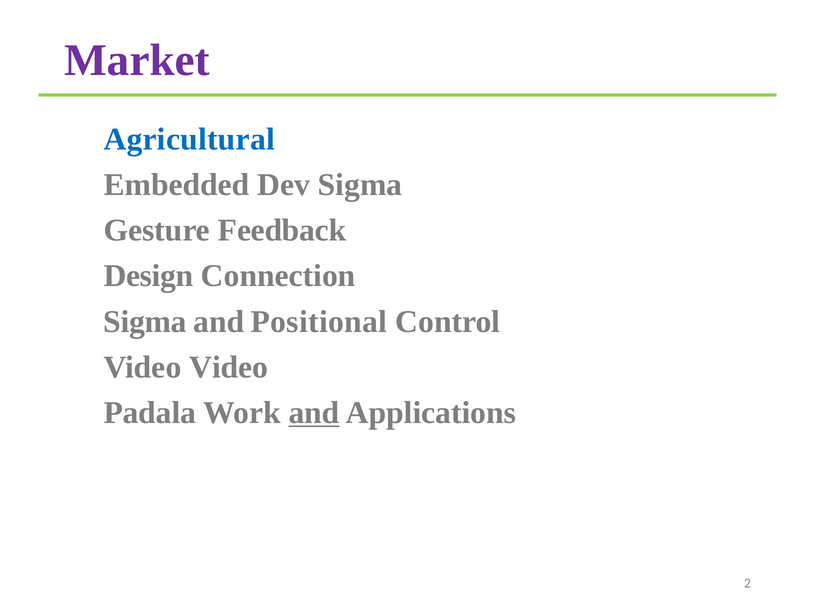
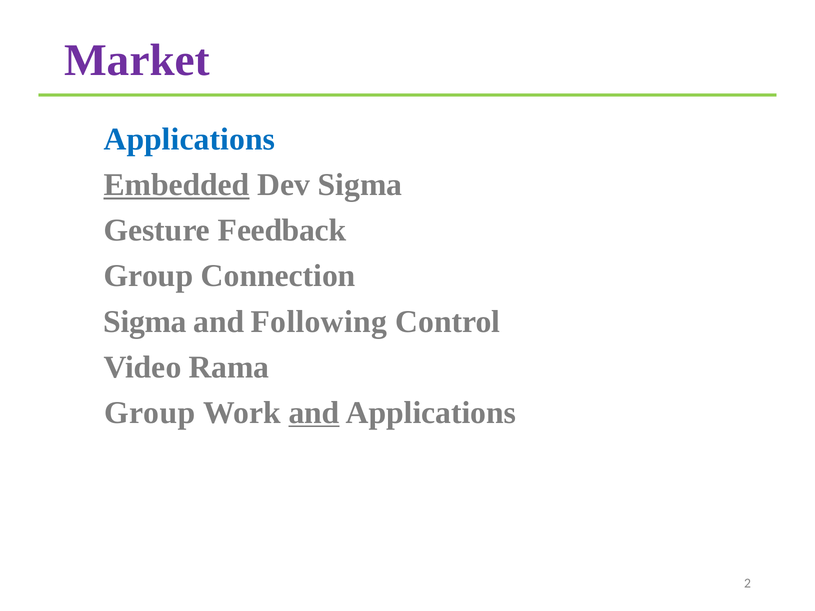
Agricultural: Agricultural -> Applications (189, 139)
Embedded underline: none -> present (177, 185)
Design: Design -> Group (148, 276)
Positional: Positional -> Following (319, 322)
Video Video: Video -> Rama (229, 367)
Padala: Padala -> Group (150, 413)
